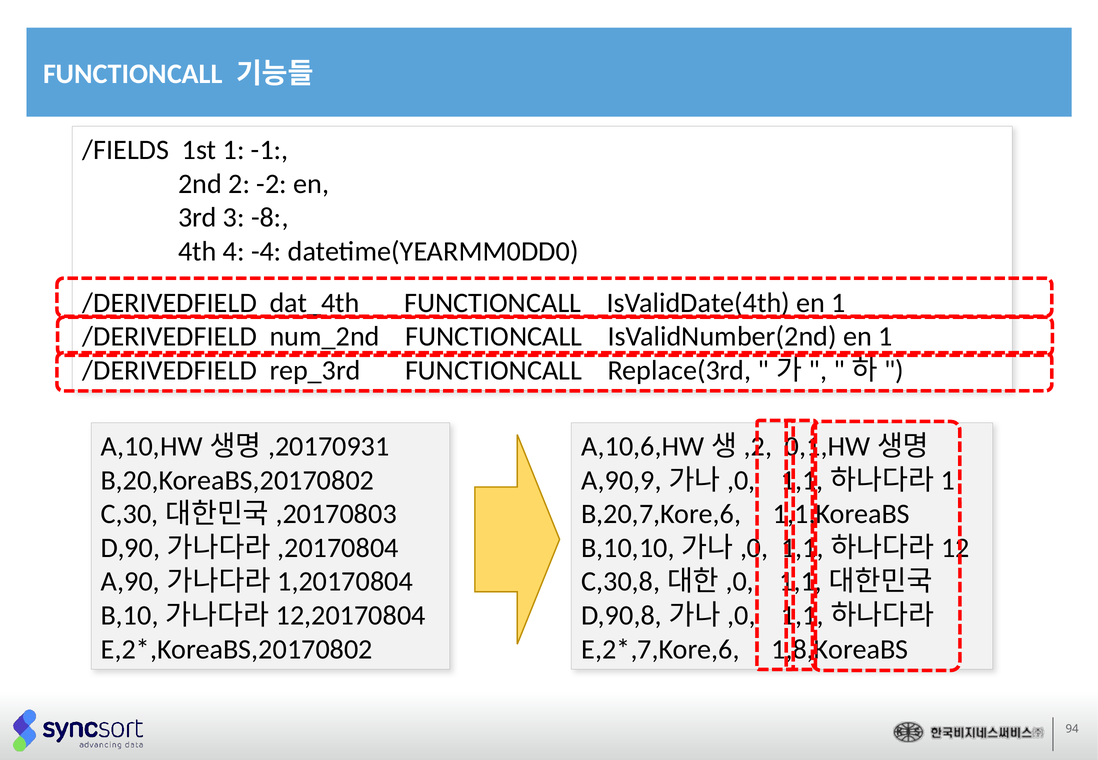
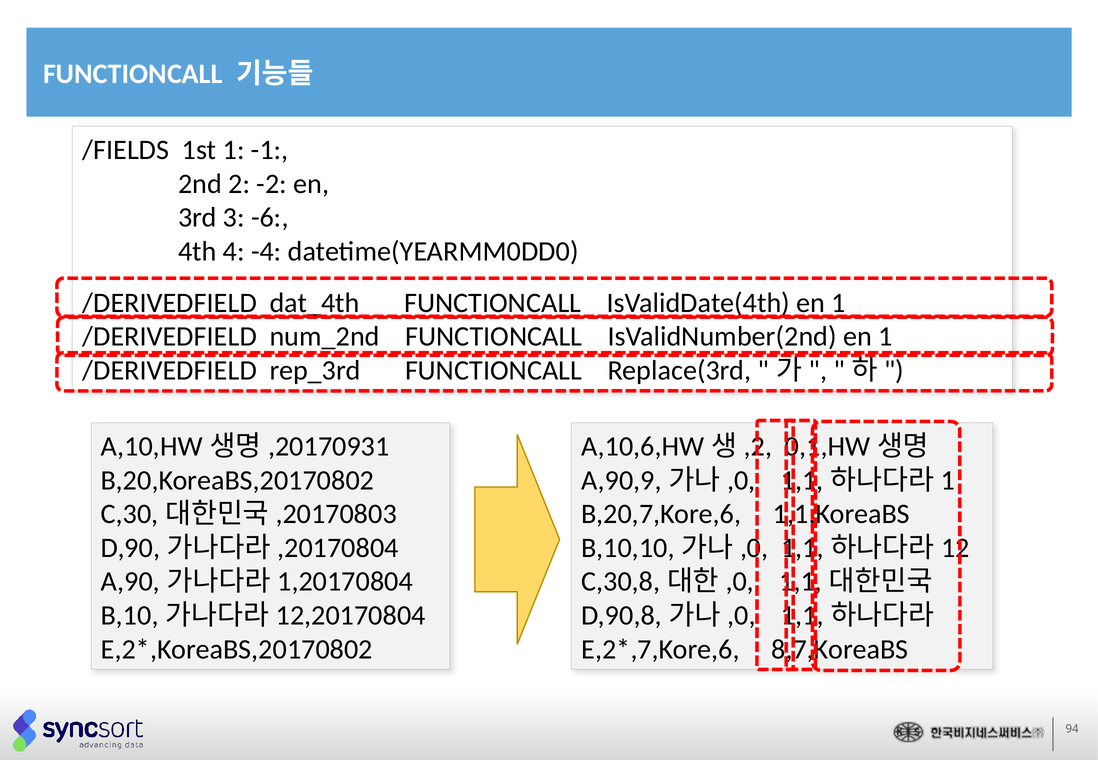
-8: -8 -> -6 (270, 218)
1,8,KoreaBS: 1,8,KoreaBS -> 8,7,KoreaBS (840, 649)
